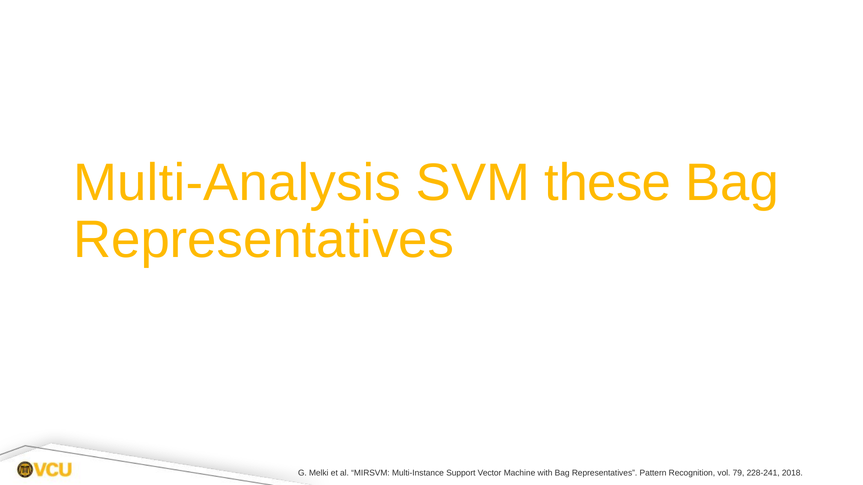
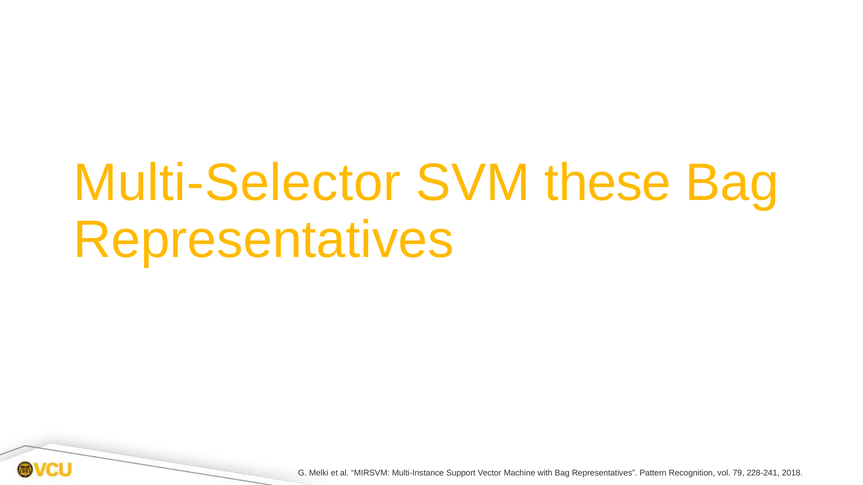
Multi-Analysis: Multi-Analysis -> Multi-Selector (237, 183)
